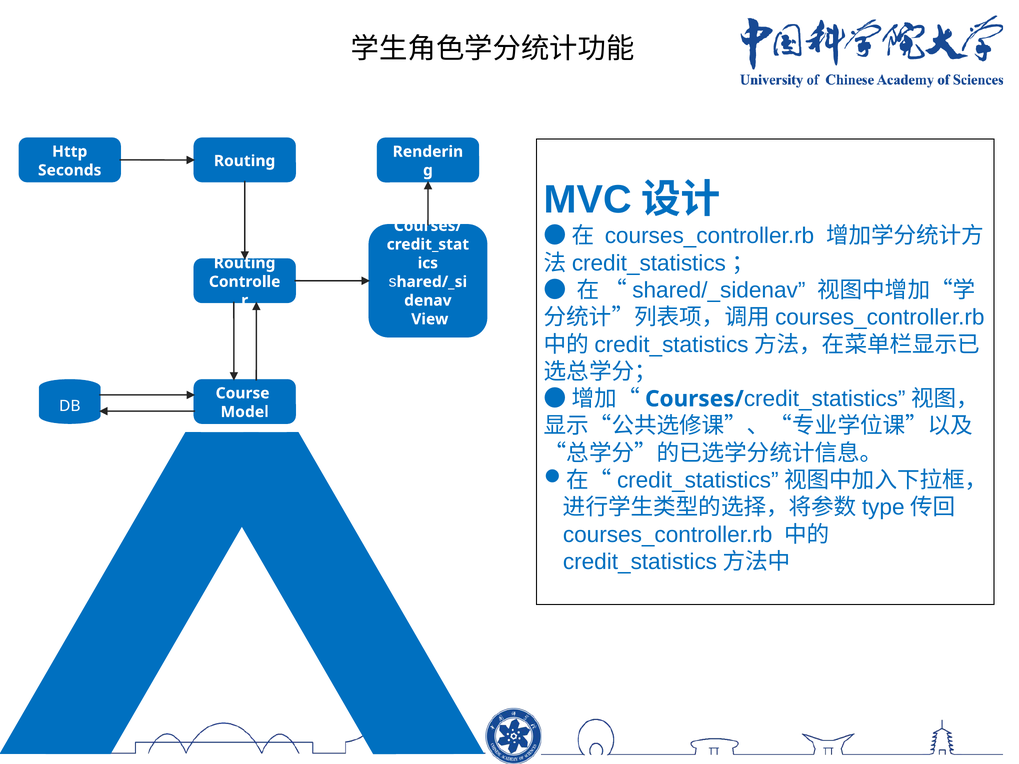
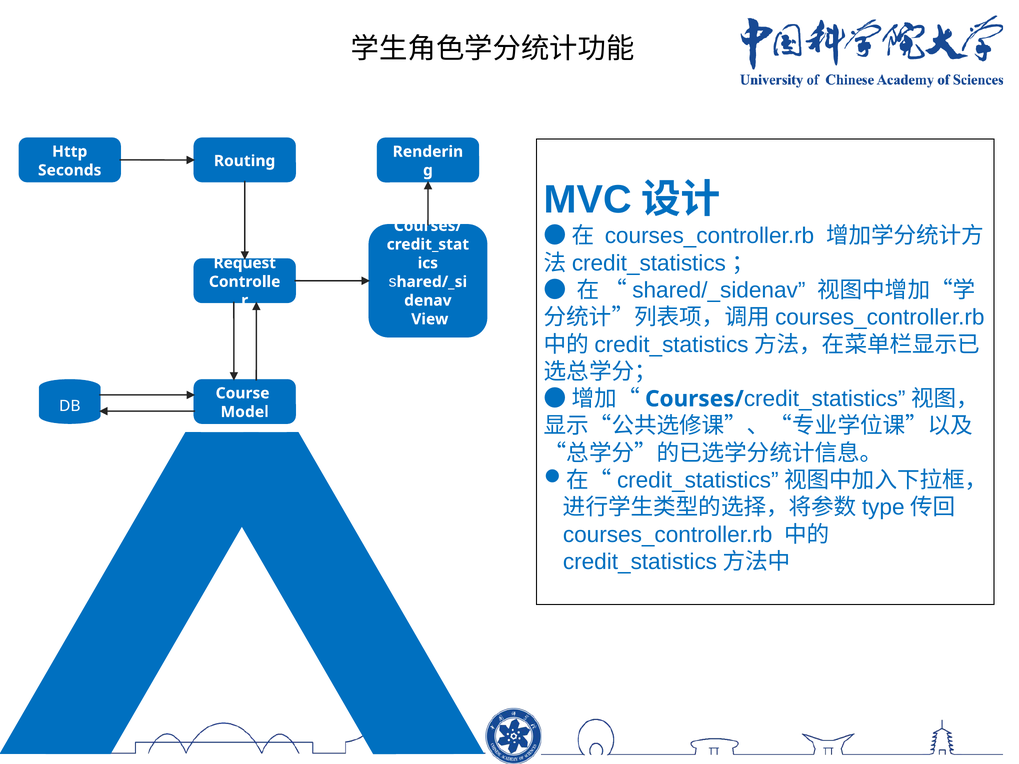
Routing: Routing -> Request (245, 263)
